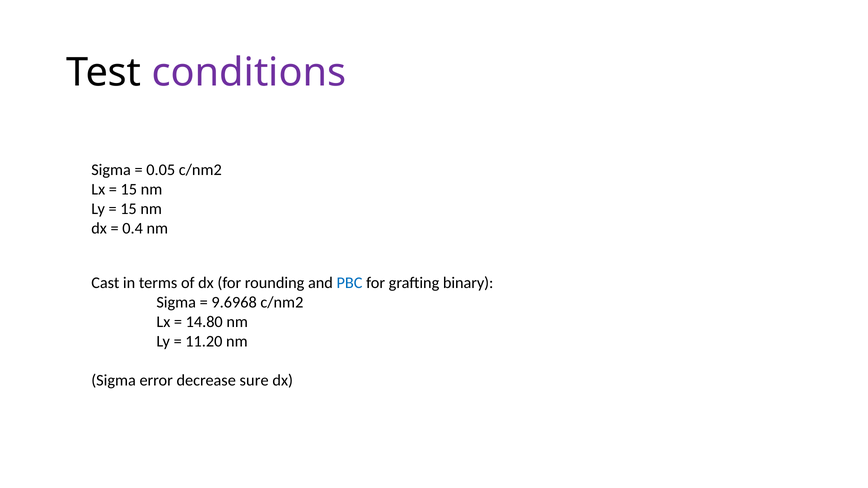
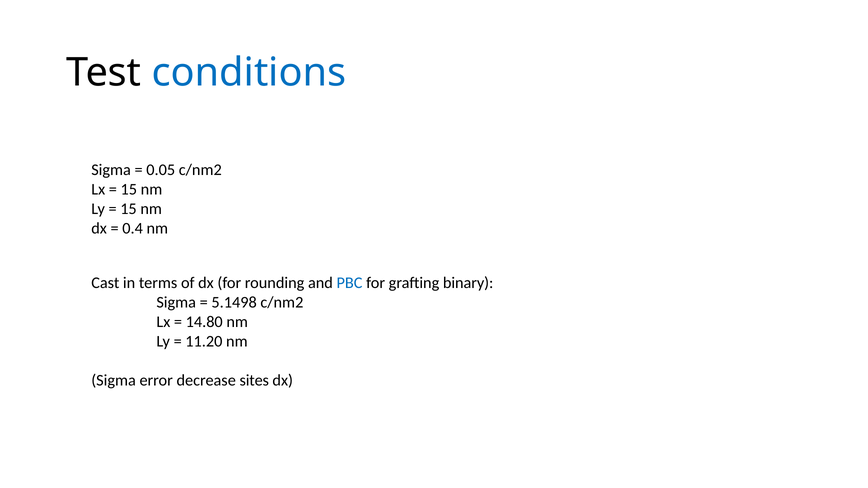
conditions colour: purple -> blue (249, 73)
9.6968: 9.6968 -> 5.1498 (234, 302)
sure: sure -> sites (254, 381)
